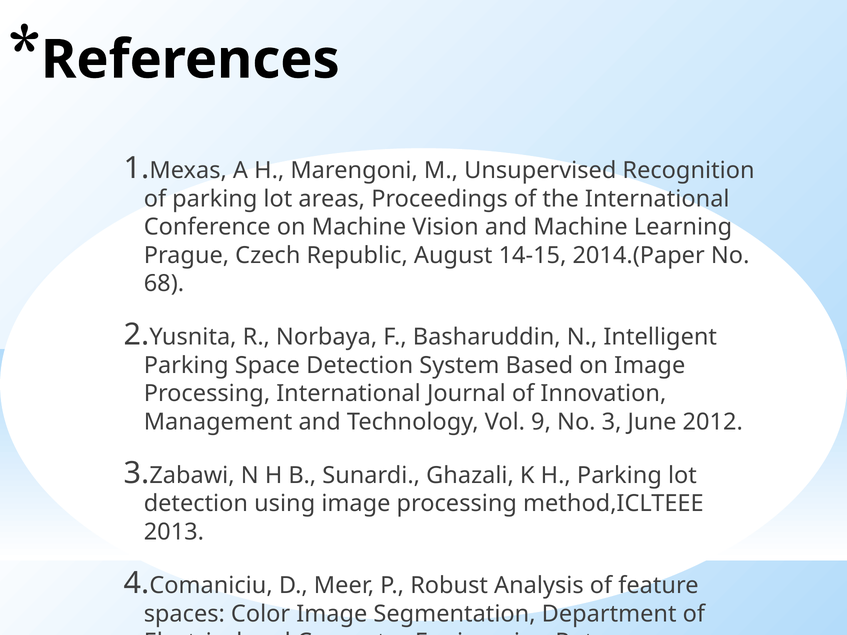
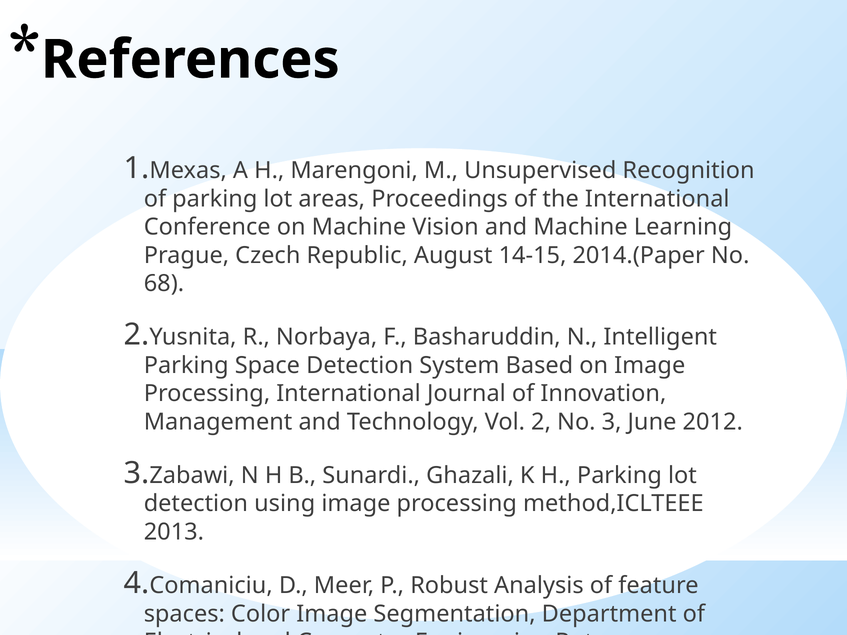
Vol 9: 9 -> 2 (541, 422)
